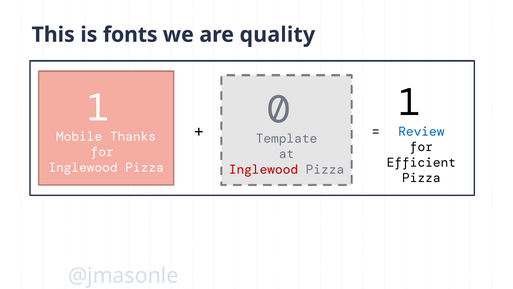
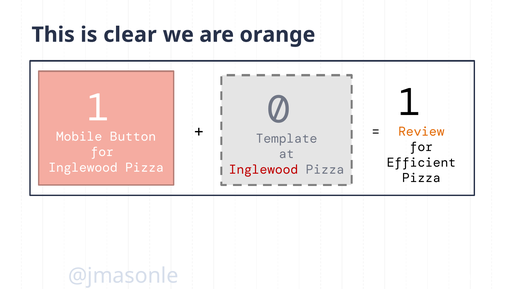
fonts: fonts -> clear (130, 35)
quality: quality -> orange (277, 35)
Review colour: blue -> orange (421, 131)
Thanks: Thanks -> Button (133, 136)
